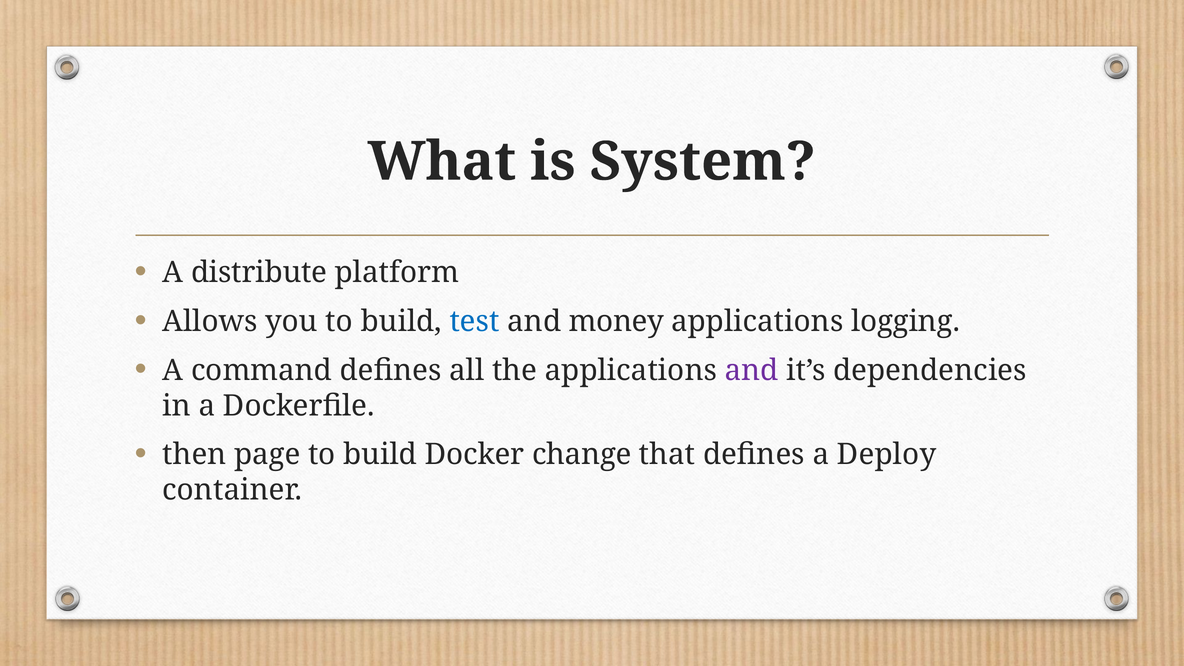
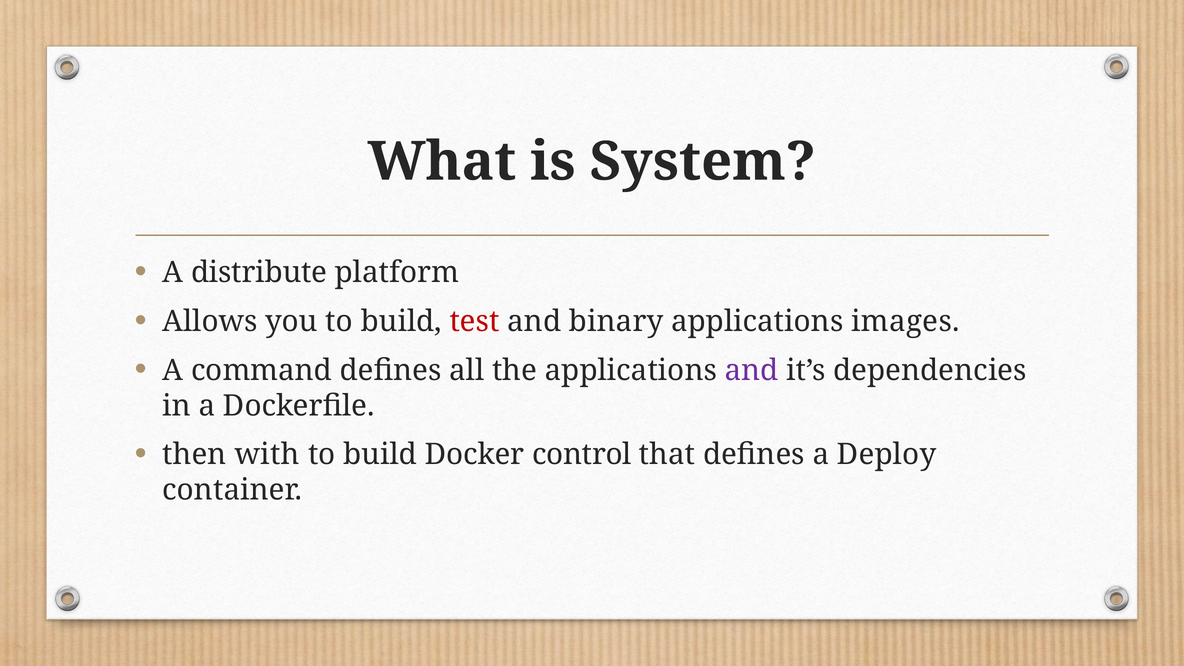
test colour: blue -> red (475, 321)
money: money -> binary (616, 321)
logging: logging -> images (905, 321)
page: page -> with (267, 455)
change: change -> control (582, 455)
